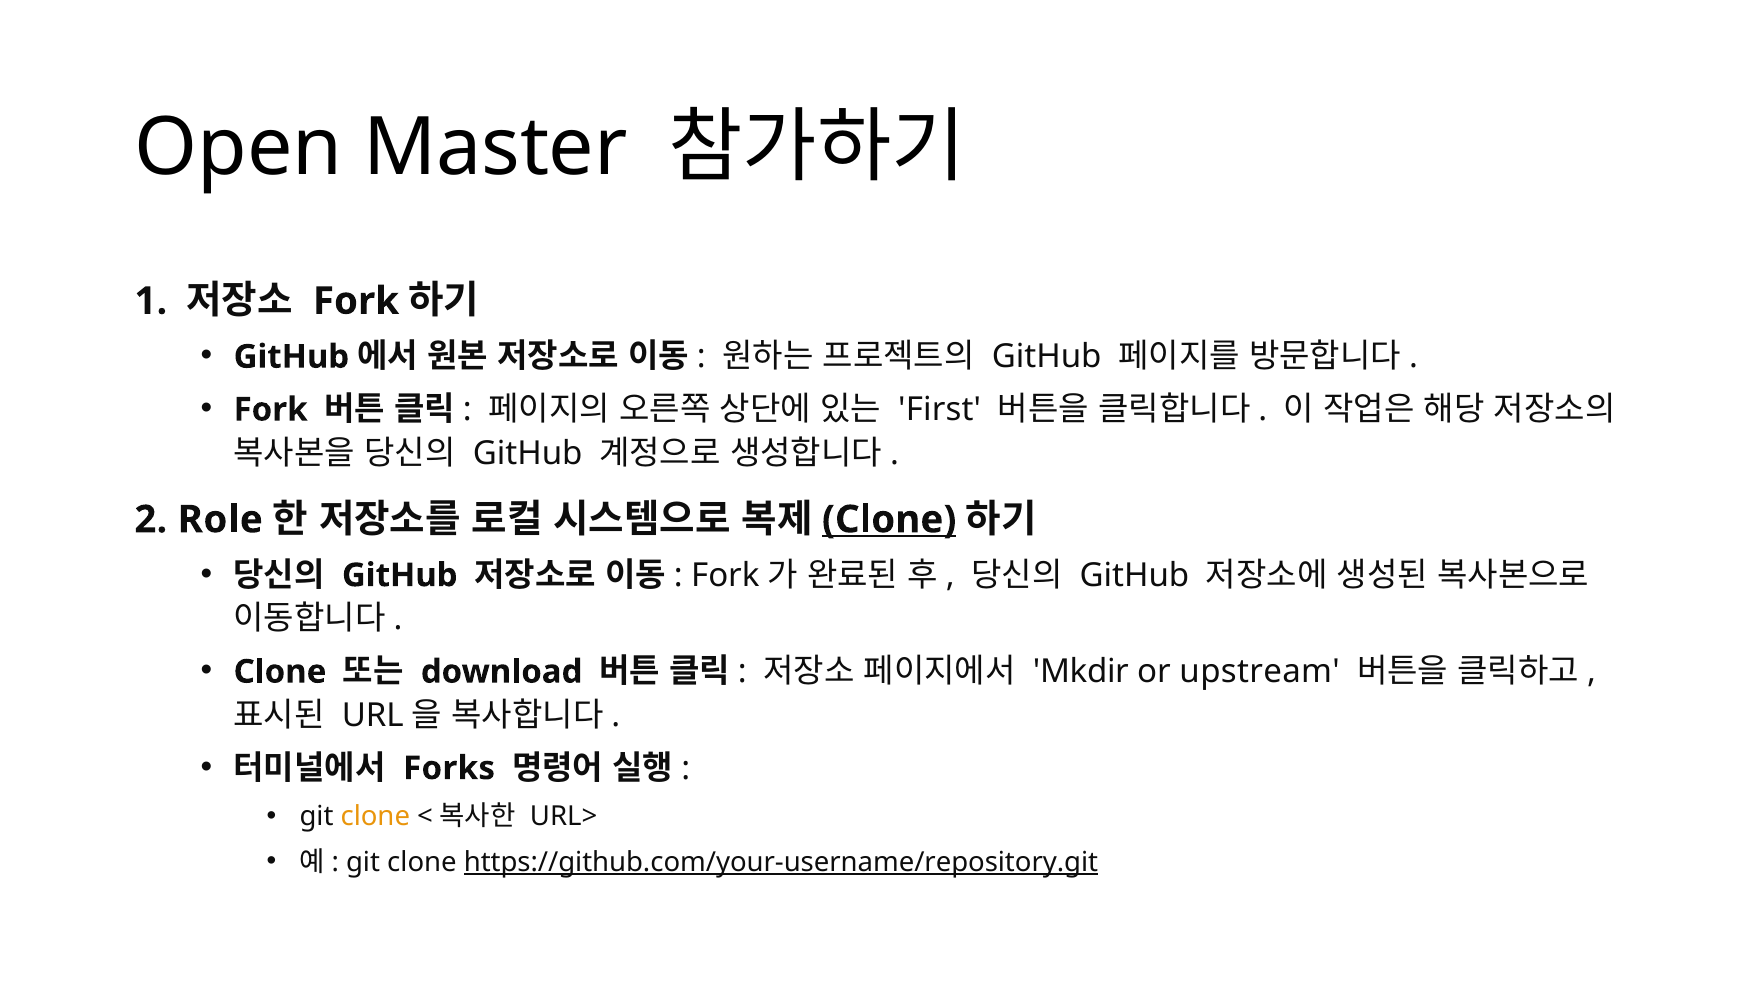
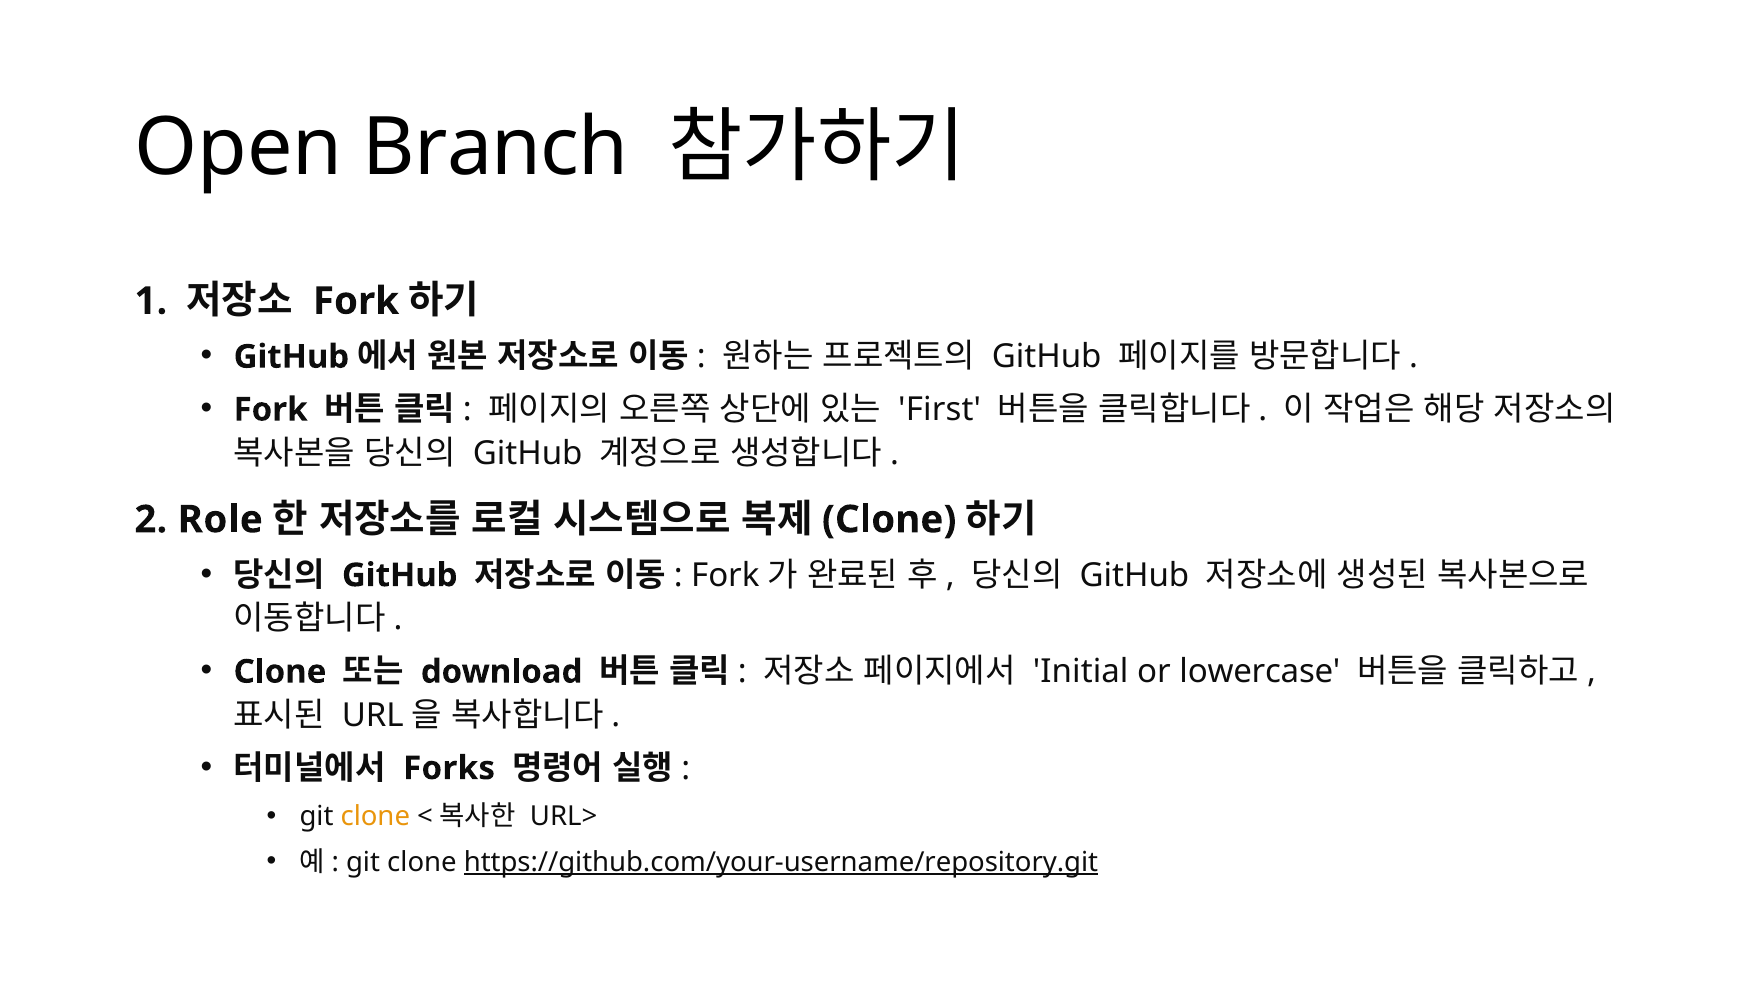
Master: Master -> Branch (496, 148)
Clone underline: present -> none (889, 519)
Mkdir: Mkdir -> Initial (1081, 672)
upstream: upstream -> lowercase (1260, 672)
